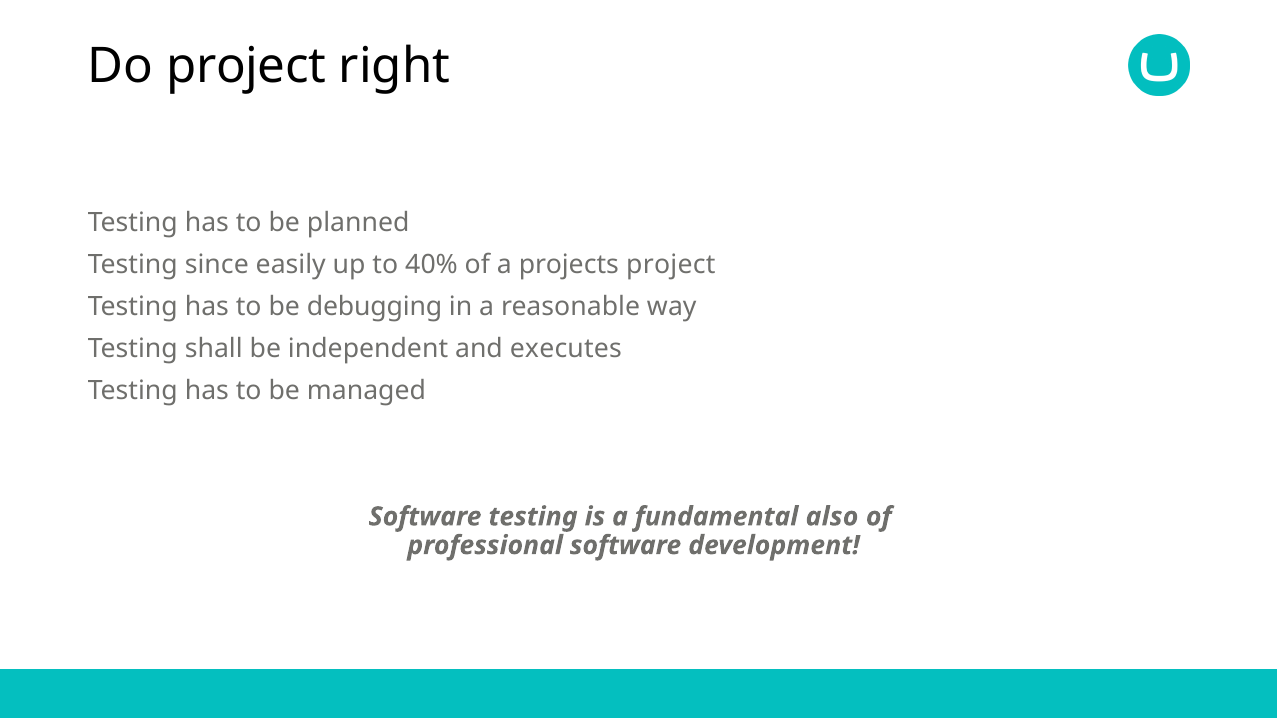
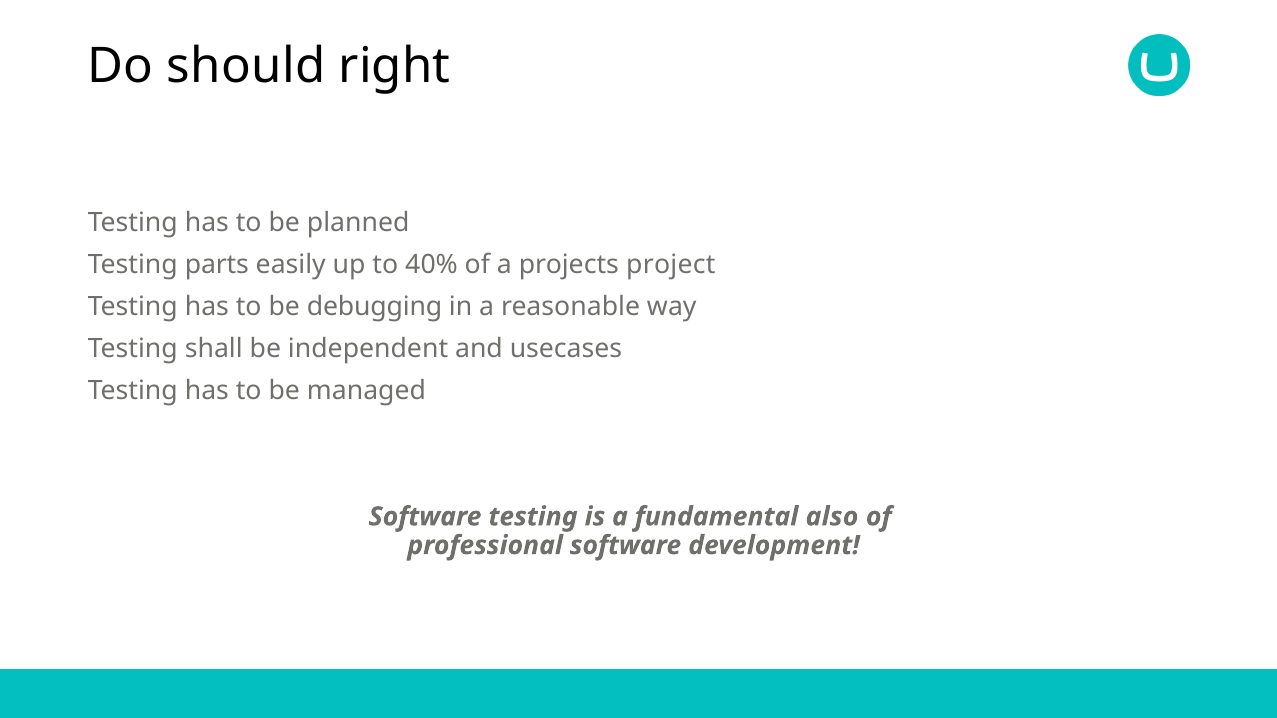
Do project: project -> should (246, 66)
since: since -> parts (217, 265)
executes: executes -> usecases (566, 349)
